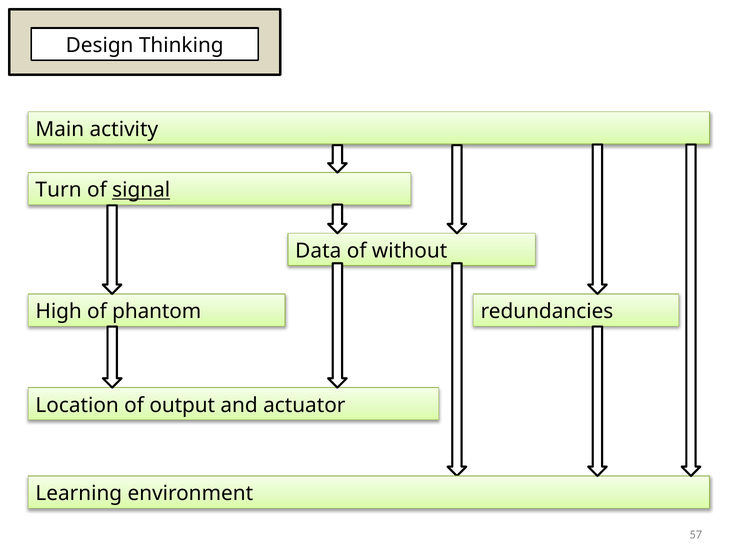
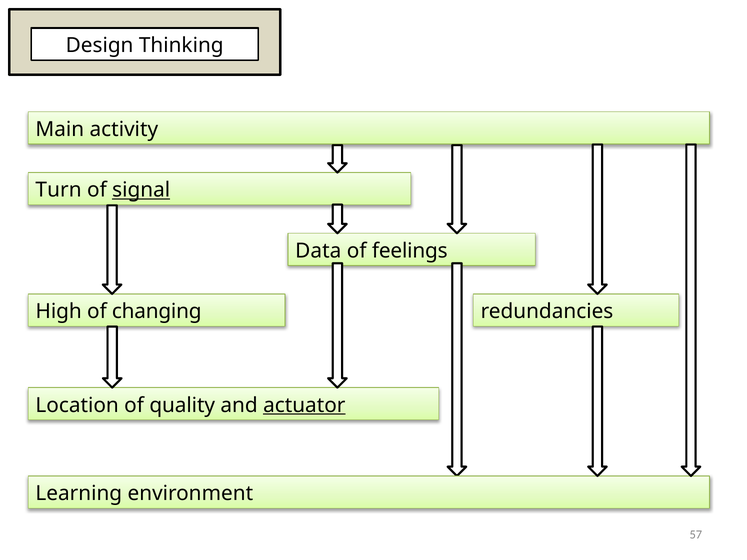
without: without -> feelings (410, 251)
phantom: phantom -> changing (157, 312)
output: output -> quality (182, 405)
actuator underline: none -> present (304, 405)
